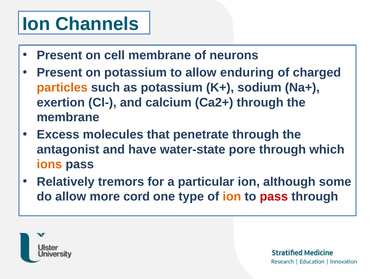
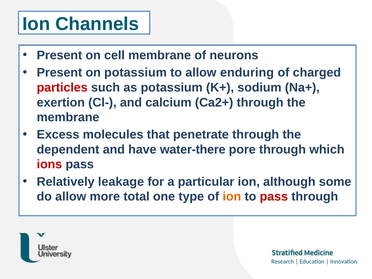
particles colour: orange -> red (62, 88)
antagonist: antagonist -> dependent (68, 150)
water-state: water-state -> water-there (193, 150)
ions colour: orange -> red (49, 164)
tremors: tremors -> leakage (121, 182)
cord: cord -> total (137, 197)
